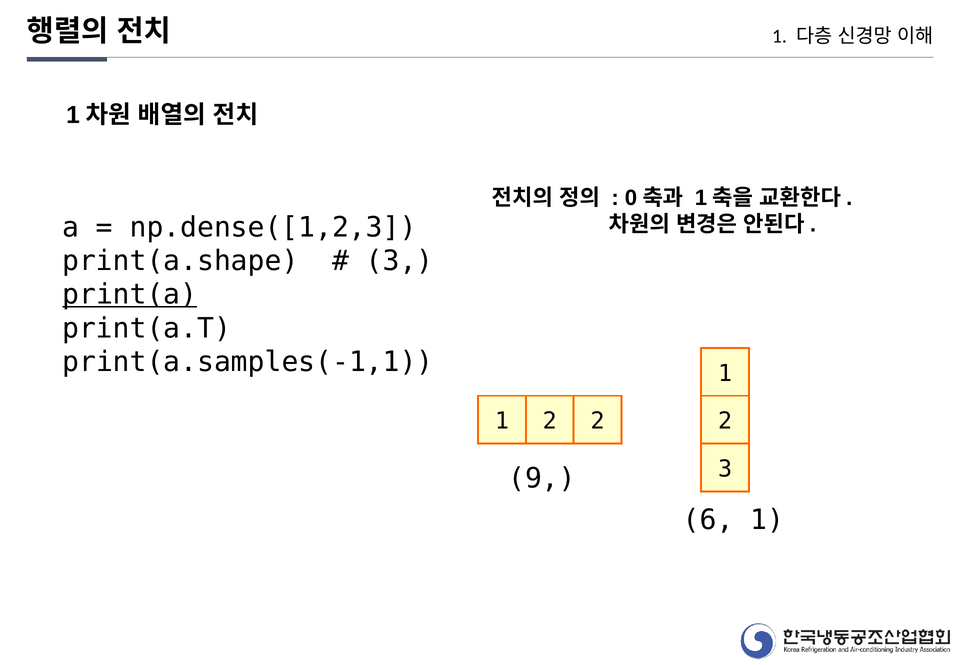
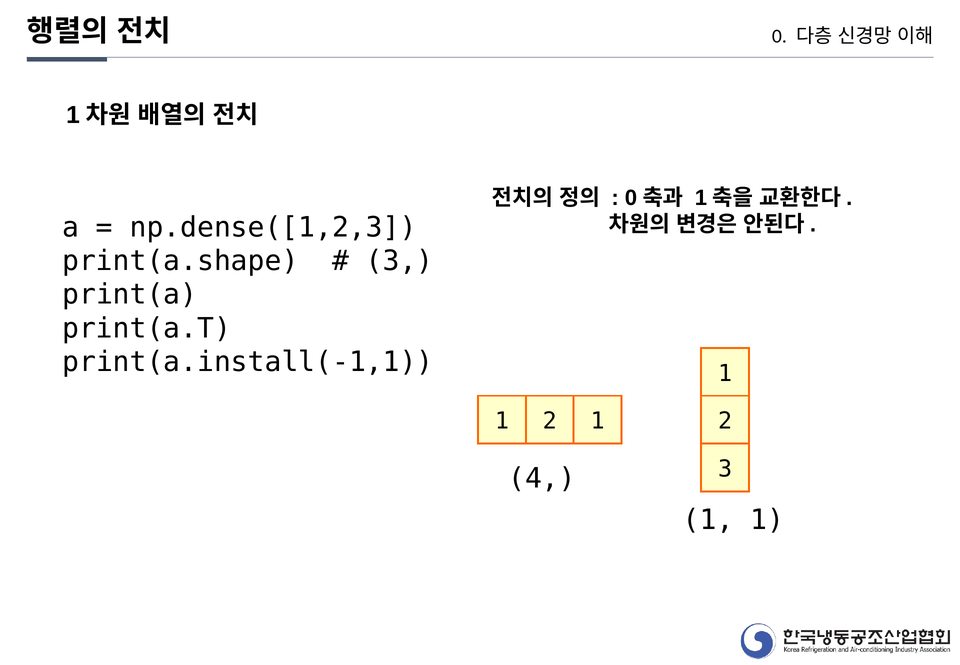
1: 1 -> 0 (779, 36)
print(a underline: present -> none (130, 294)
print(a.samples(-1,1: print(a.samples(-1,1 -> print(a.install(-1,1 (248, 362)
2 2: 2 -> 1 (598, 421)
9: 9 -> 4 (542, 478)
6: 6 -> 1 (708, 520)
